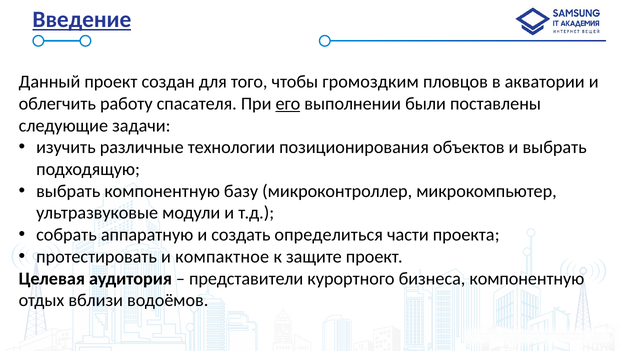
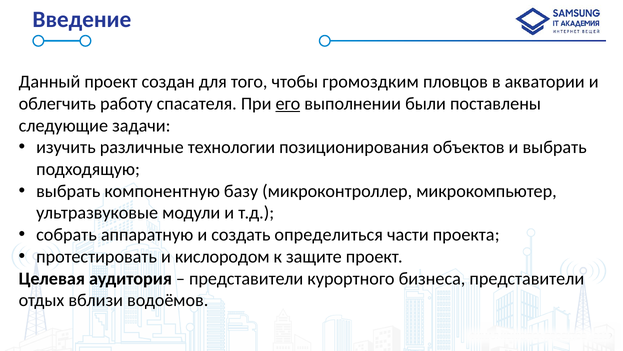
Введение underline: present -> none (82, 20)
компактное: компактное -> кислородом (222, 256)
бизнеса компонентную: компонентную -> представители (527, 278)
